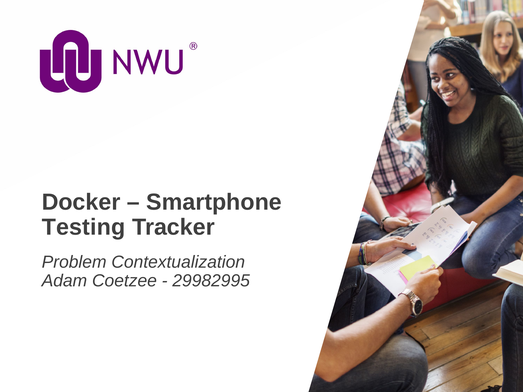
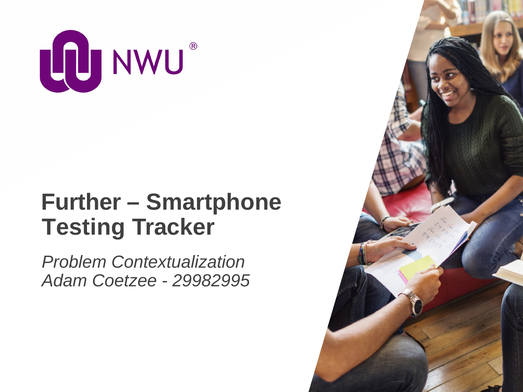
Docker: Docker -> Further (81, 202)
